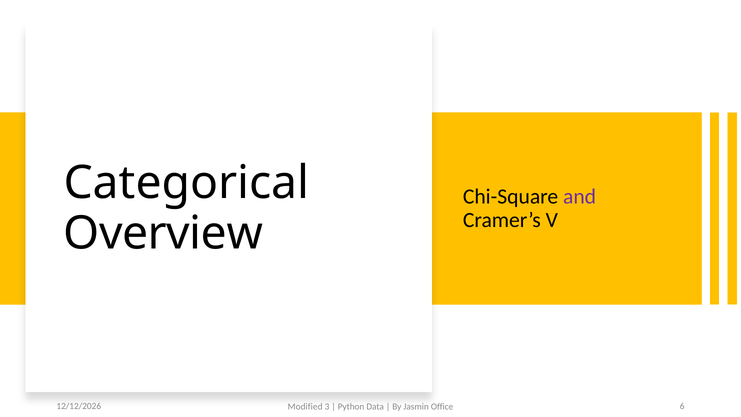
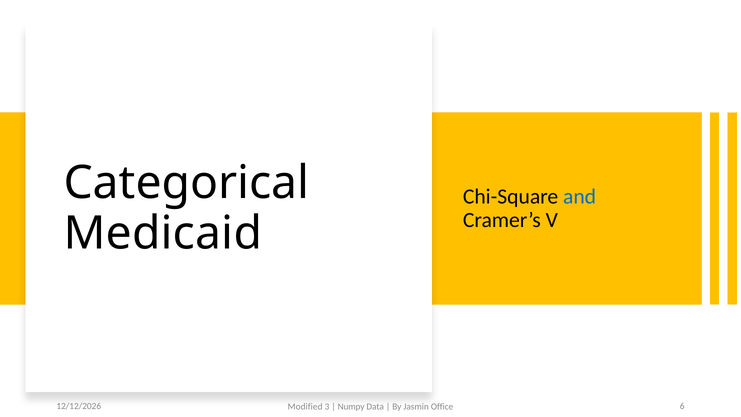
and colour: purple -> blue (580, 197)
Overview: Overview -> Medicaid (163, 233)
Python: Python -> Numpy (351, 406)
